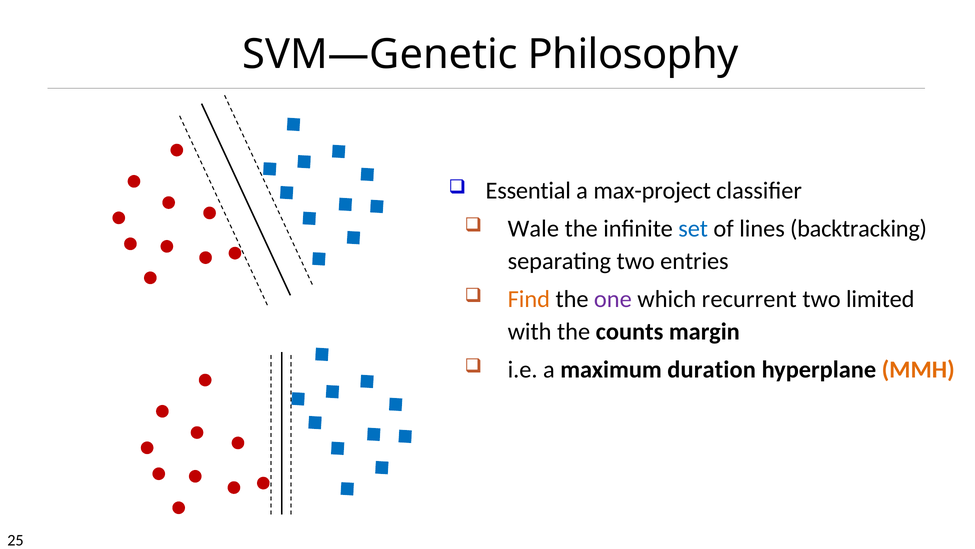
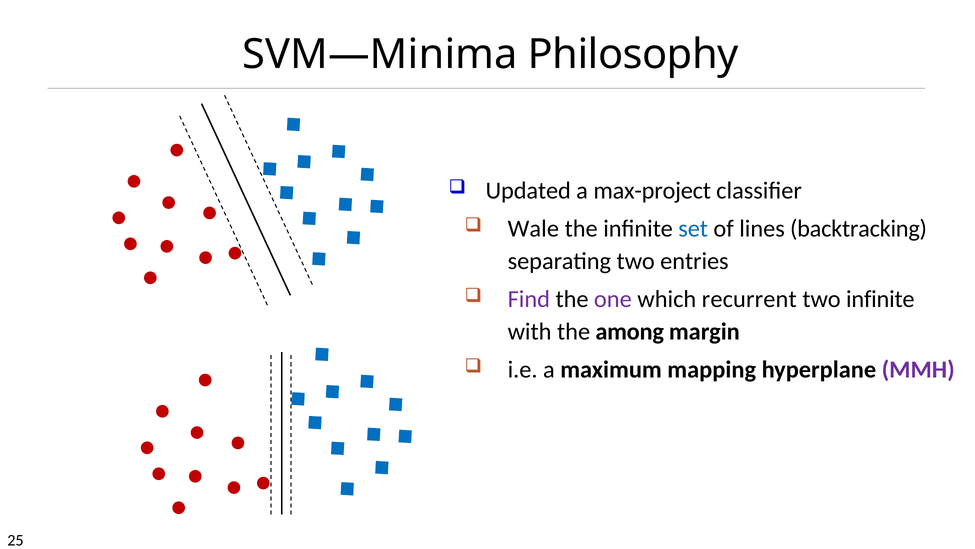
SVM—Genetic: SVM—Genetic -> SVM—Minima (380, 54)
Essential: Essential -> Updated (528, 190)
Find colour: orange -> purple (529, 299)
two limited: limited -> infinite (880, 299)
counts: counts -> among (630, 331)
duration: duration -> mapping (712, 369)
MMH colour: orange -> purple (918, 369)
